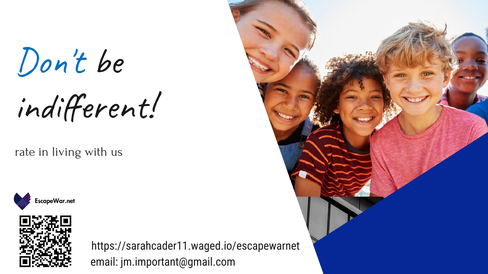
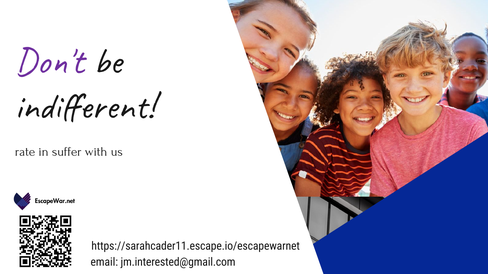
Don't colour: blue -> purple (49, 61)
living: living -> suffer (67, 152)
https://sarahcader11.waged.io/escapewarnet: https://sarahcader11.waged.io/escapewarnet -> https://sarahcader11.escape.io/escapewarnet (196, 246)
jm.important@gmail.com: jm.important@gmail.com -> jm.interested@gmail.com (178, 263)
